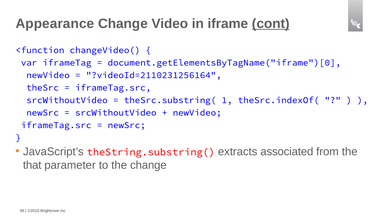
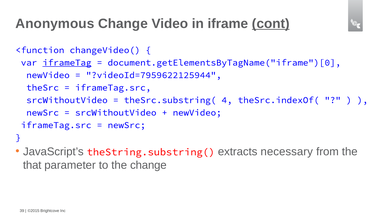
Appearance: Appearance -> Anonymous (55, 24)
iframeTag underline: none -> present (67, 63)
?videoId=2110231256164: ?videoId=2110231256164 -> ?videoId=7959622125944 (154, 75)
1: 1 -> 4 (227, 100)
associated: associated -> necessary (287, 152)
